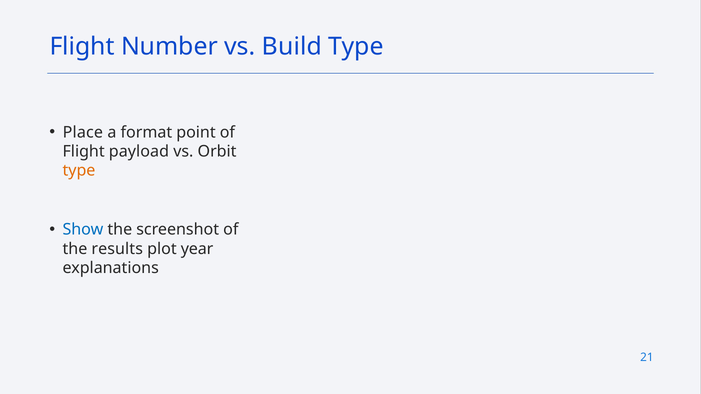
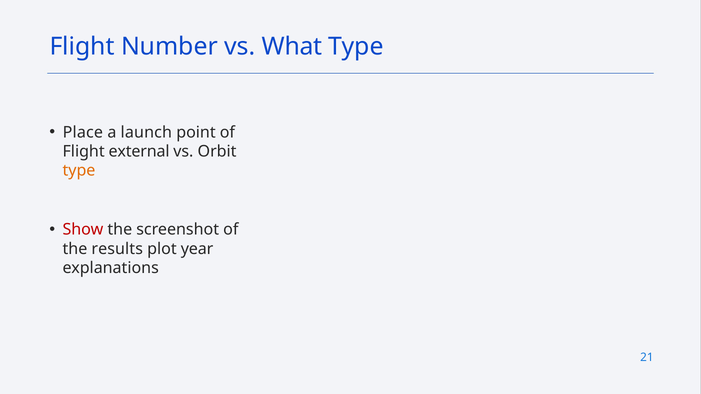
Build: Build -> What (292, 47)
format: format -> launch (146, 132)
payload: payload -> external (139, 152)
Show colour: blue -> red (83, 230)
